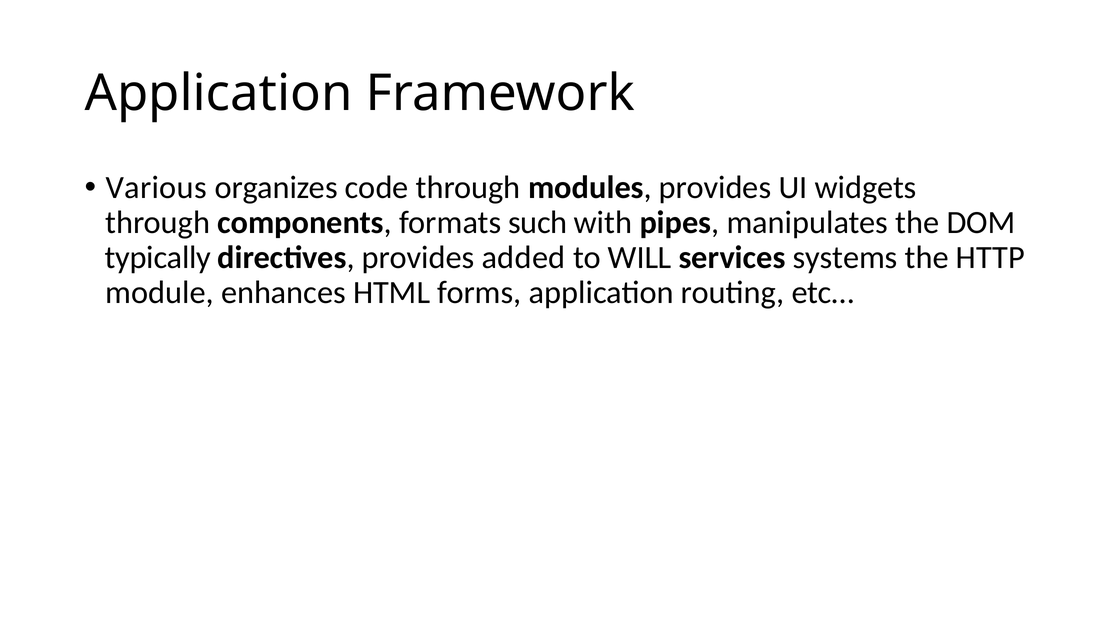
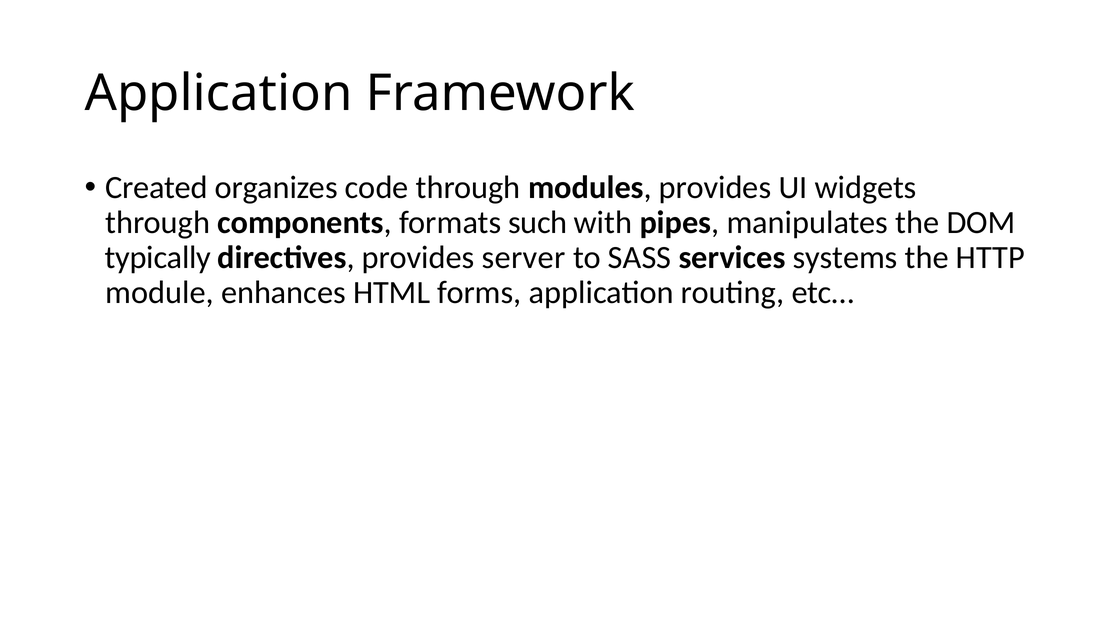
Various: Various -> Created (157, 188)
added: added -> server (524, 257)
WILL: WILL -> SASS (640, 257)
